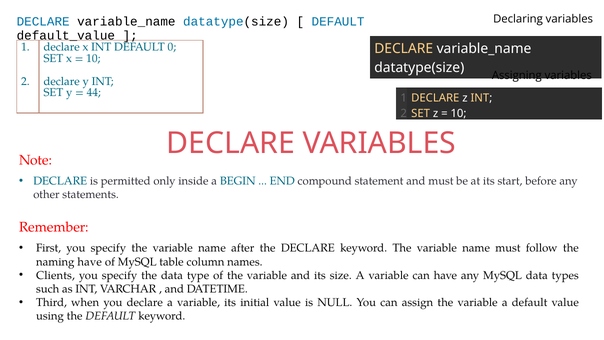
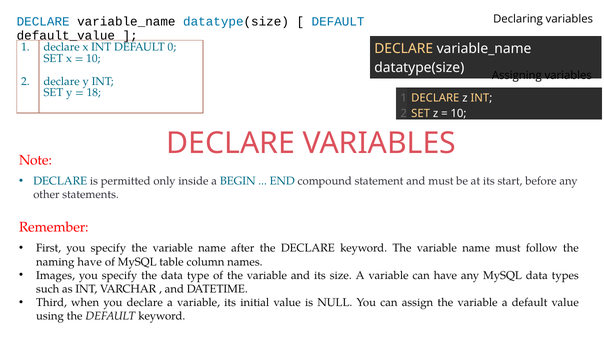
44: 44 -> 18 (94, 93)
Clients: Clients -> Images (56, 275)
